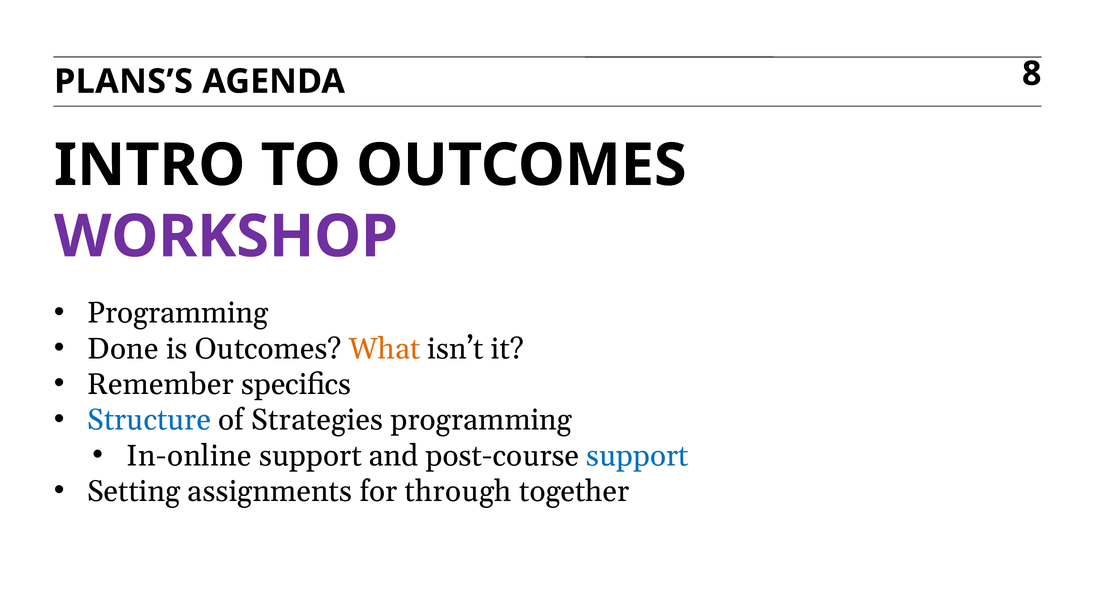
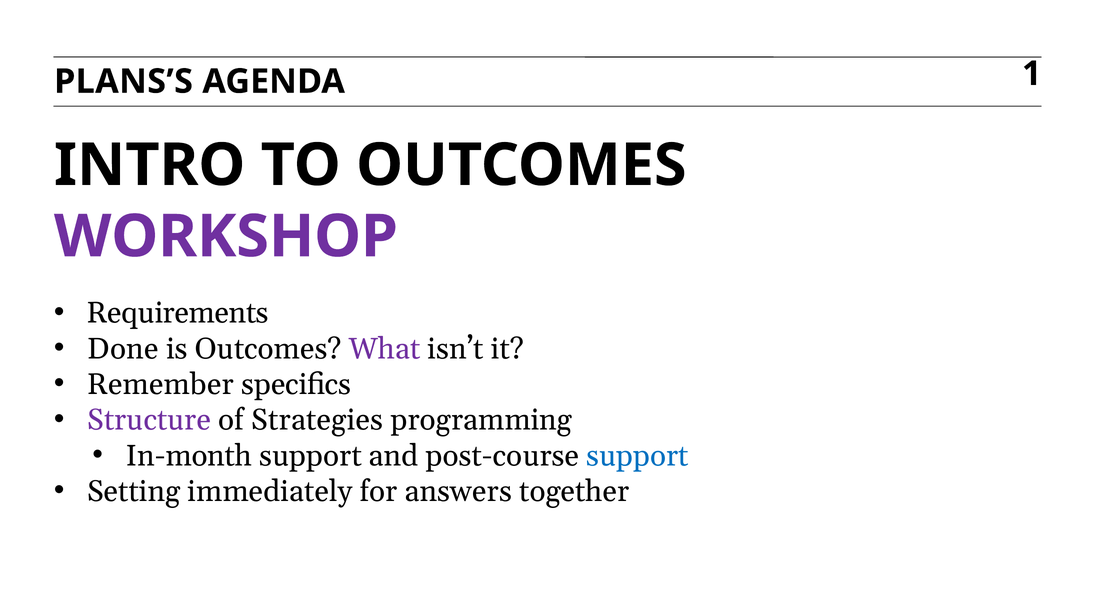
8: 8 -> 1 (1032, 74)
Programming: Programming -> Requirements (178, 313)
What colour: orange -> purple (385, 349)
Structure colour: blue -> purple (149, 420)
In-online: In-online -> In-month (189, 456)
assignments: assignments -> immediately (270, 491)
through: through -> answers (458, 491)
